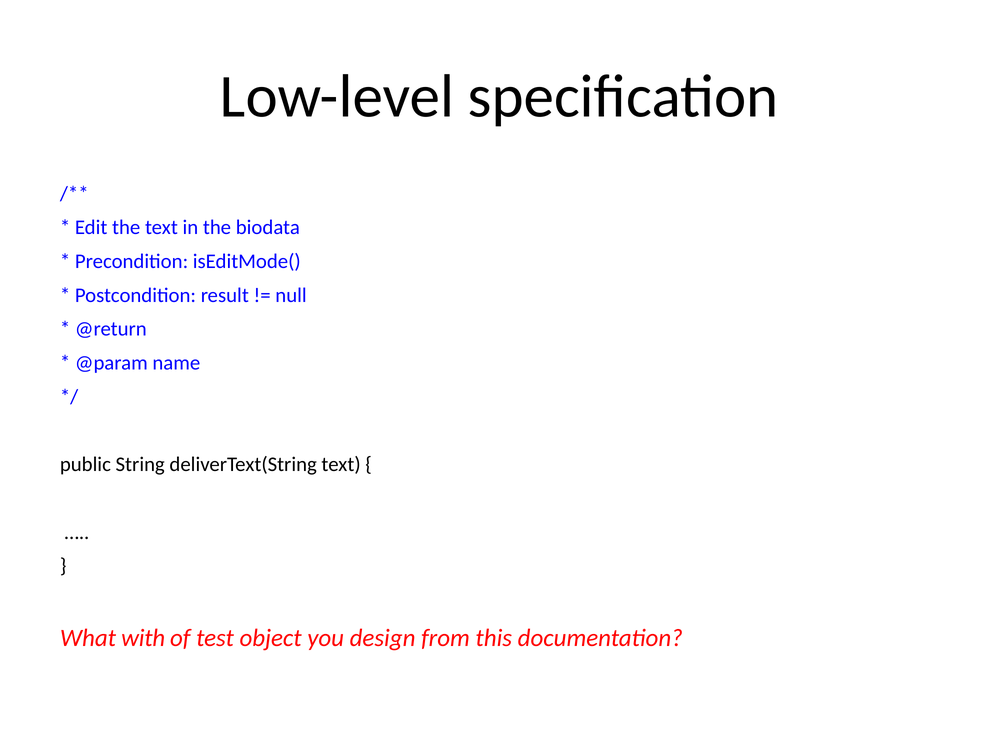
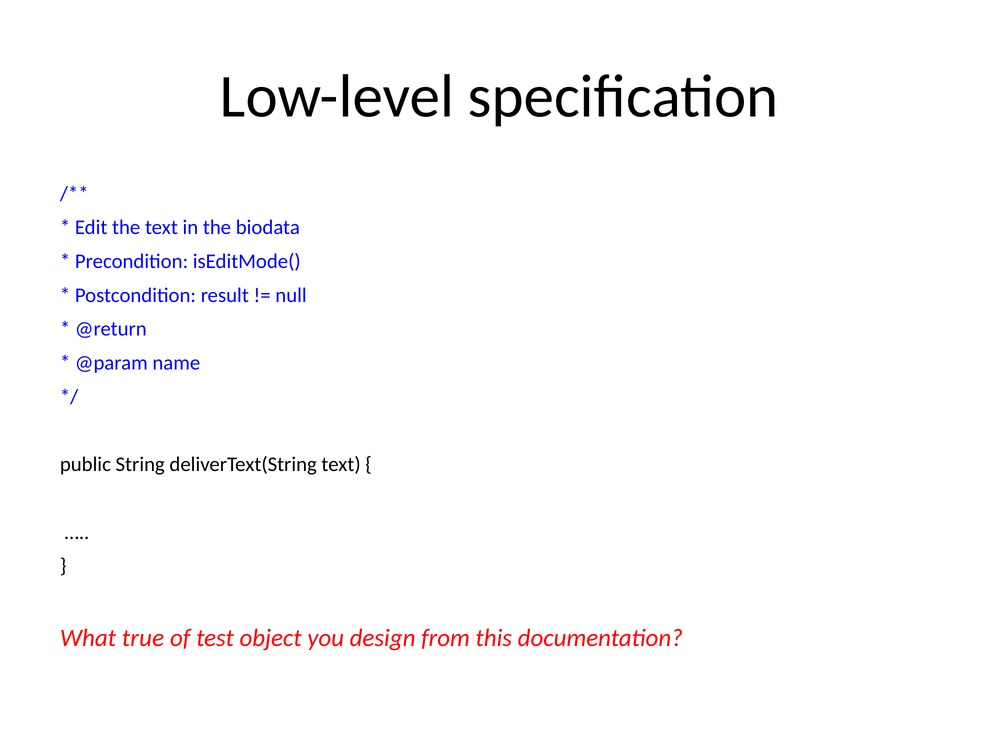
with: with -> true (143, 638)
